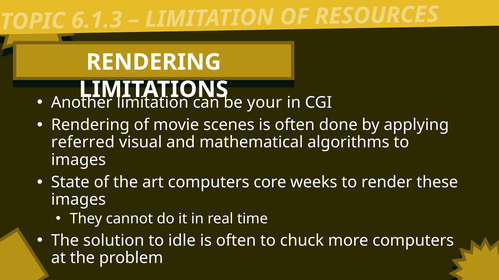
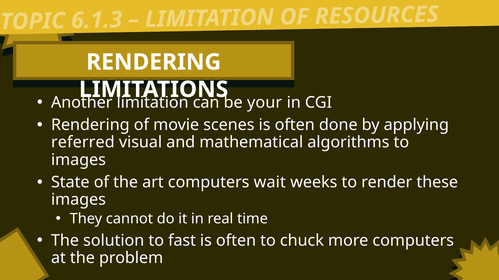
core: core -> wait (270, 183)
idle: idle -> fast (182, 241)
